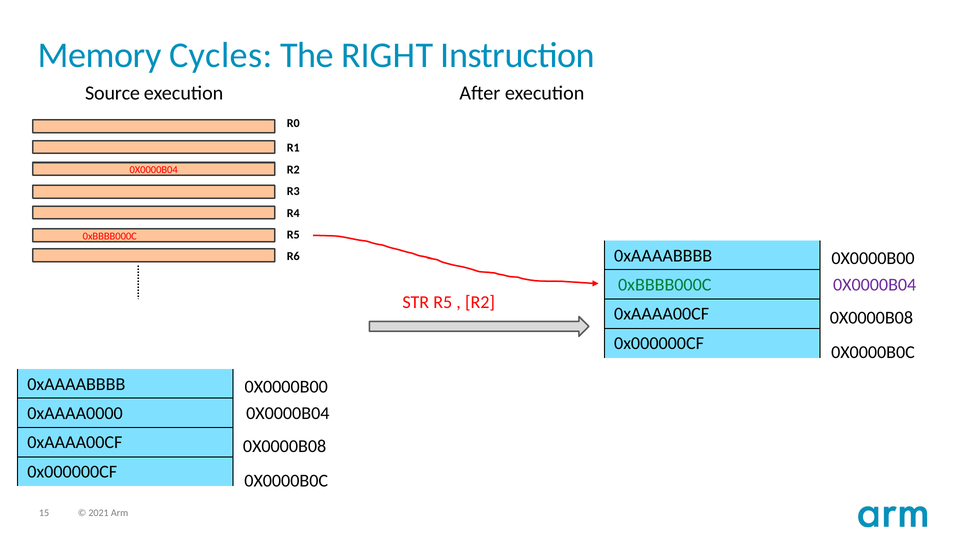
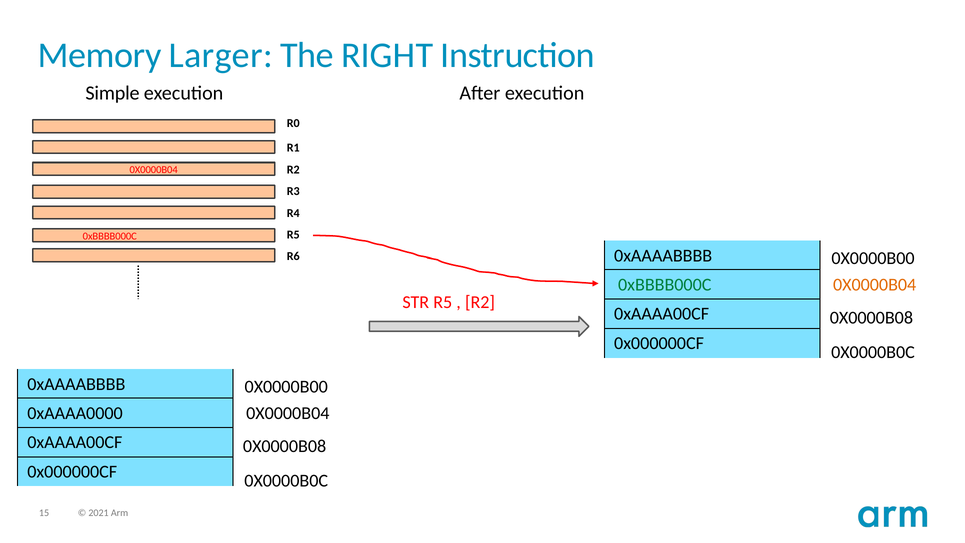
Cycles: Cycles -> Larger (221, 55)
Source: Source -> Simple (113, 93)
0X0000B04 colour: purple -> orange (875, 285)
